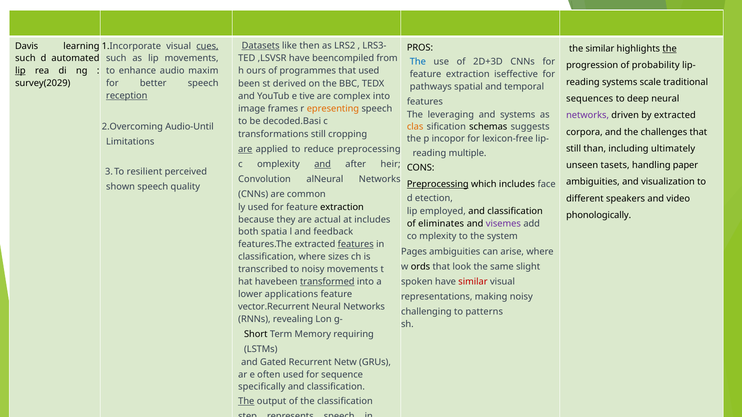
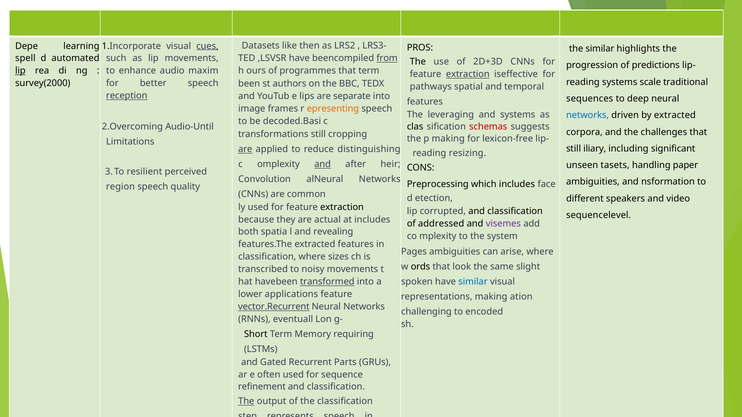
Datasets underline: present -> none (261, 46)
Davis: Davis -> Depe (27, 46)
the underline: present -> none (670, 49)
from underline: none -> present (387, 58)
such: such -> spell (25, 58)
The colour: blue -> black (418, 62)
probability: probability -> predictions (656, 65)
that used: used -> term (369, 71)
extraction underline: none -> present (468, 74)
survey(2029: survey(2029 -> survey(2000 (43, 83)
derived: derived -> authors (290, 84)
tive: tive -> lips (307, 96)
complex: complex -> separate (352, 96)
networks colour: purple -> blue (588, 115)
clas colour: orange -> black (415, 127)
schemas colour: black -> red (488, 127)
p incopor: incopor -> making (448, 139)
than: than -> iliary (595, 149)
ultimately: ultimately -> significant (673, 149)
reduce preprocessing: preprocessing -> distinguishing (369, 149)
multiple: multiple -> resizing (467, 154)
visualization: visualization -> nsformation (668, 182)
Preprocessing underline: present -> none (438, 184)
shown: shown -> region (120, 187)
employed: employed -> corrupted (443, 212)
phonologically: phonologically -> sequencelevel (599, 215)
eliminates: eliminates -> addressed (441, 224)
feedback: feedback -> revealing (333, 232)
features underline: present -> none (356, 245)
similar colour: red -> blue (473, 282)
making noisy: noisy -> ation (521, 297)
vector.Recurrent underline: none -> present (274, 307)
to patterns: patterns -> encoded (484, 312)
RNNs revealing: revealing -> eventuall (293, 320)
Netw: Netw -> Parts (345, 363)
specifically: specifically -> refinement (262, 387)
